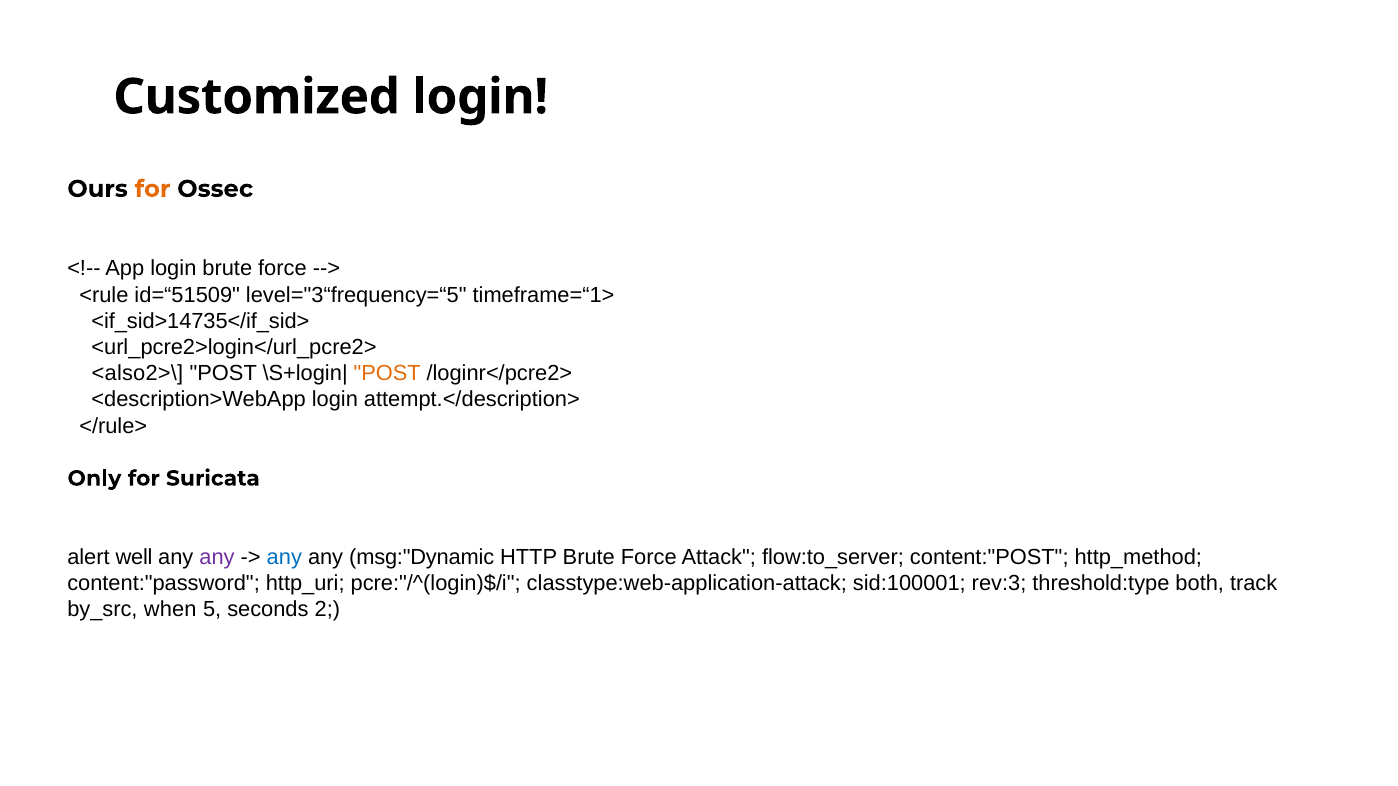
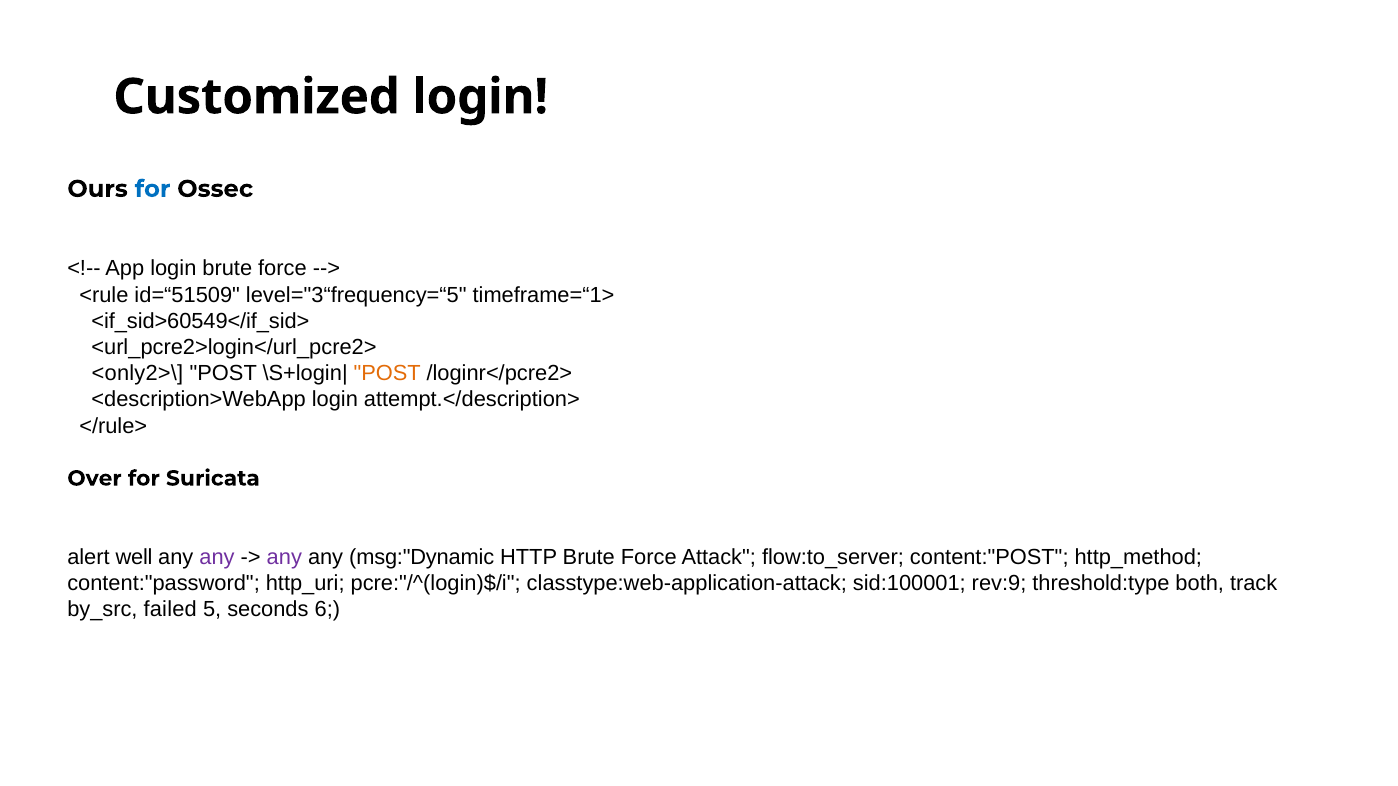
for colour: orange -> blue (153, 189)
<if_sid>14735</if_sid>: <if_sid>14735</if_sid> -> <if_sid>60549</if_sid> (200, 321)
<also2>\: <also2>\ -> <only2>\ (137, 374)
Only: Only -> Over (95, 479)
any colour: blue -> purple (284, 557)
rev:3: rev:3 -> rev:9 (999, 583)
when: when -> failed (170, 610)
2: 2 -> 6 (327, 610)
